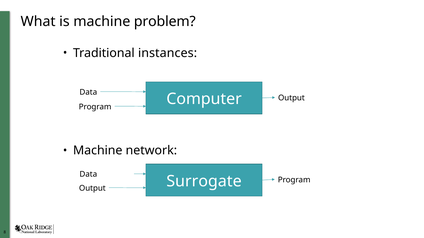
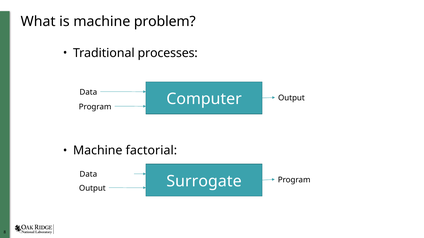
instances: instances -> processes (168, 53)
network: network -> factorial (151, 151)
